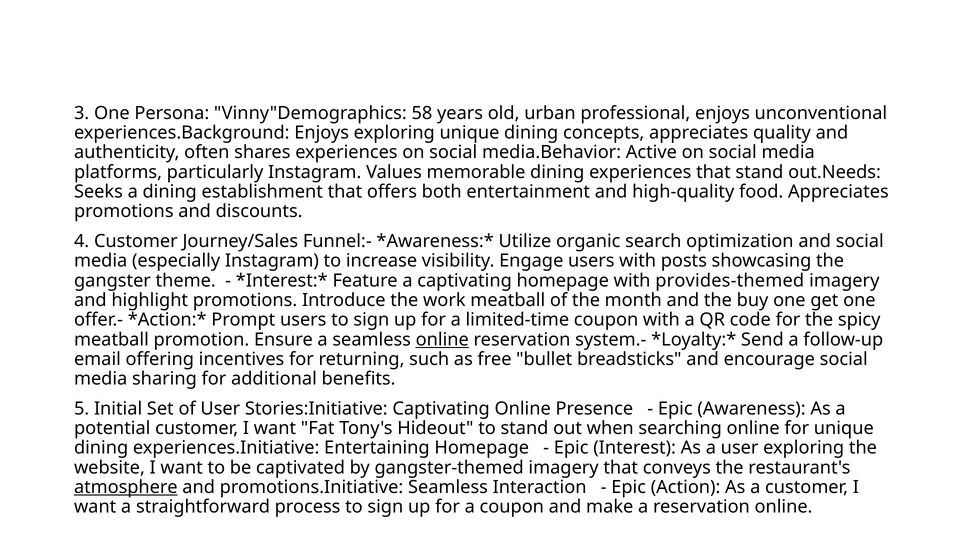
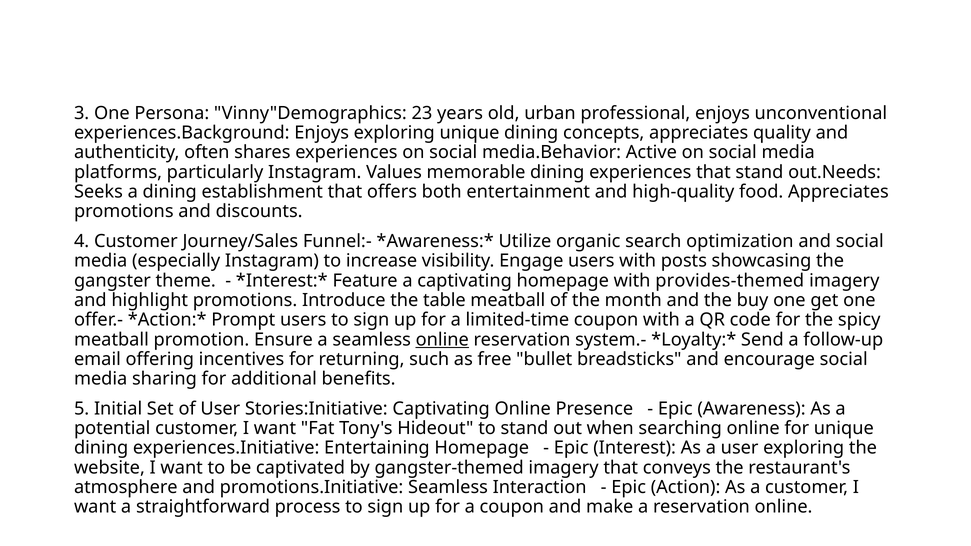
58: 58 -> 23 (422, 113)
work: work -> table (444, 300)
atmosphere underline: present -> none (126, 487)
